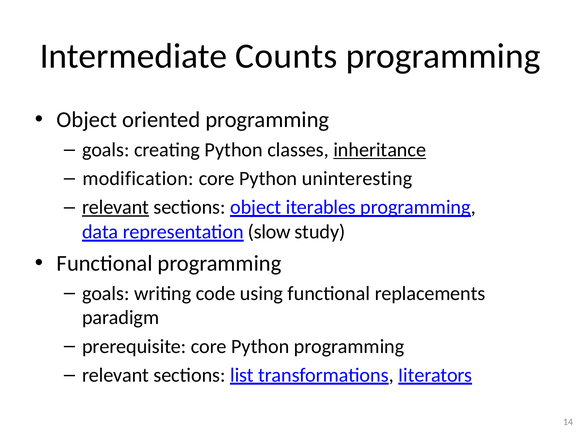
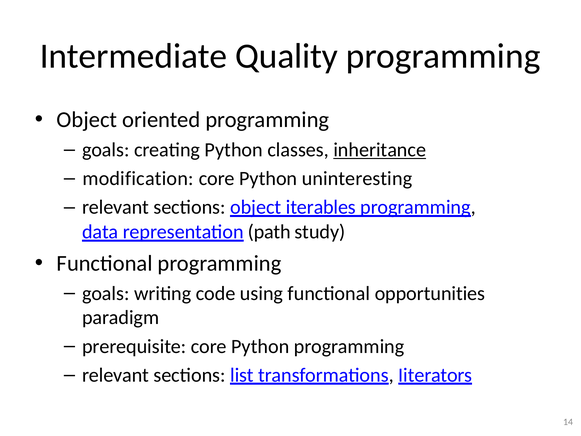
Counts: Counts -> Quality (287, 56)
relevant underline: present -> none (116, 207)
slow: slow -> path (269, 232)
replacements: replacements -> opportunities (430, 293)
